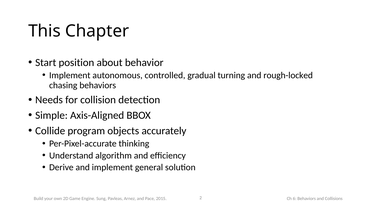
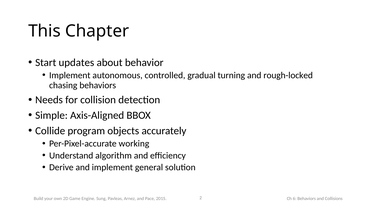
position: position -> updates (76, 63)
thinking: thinking -> working (134, 144)
